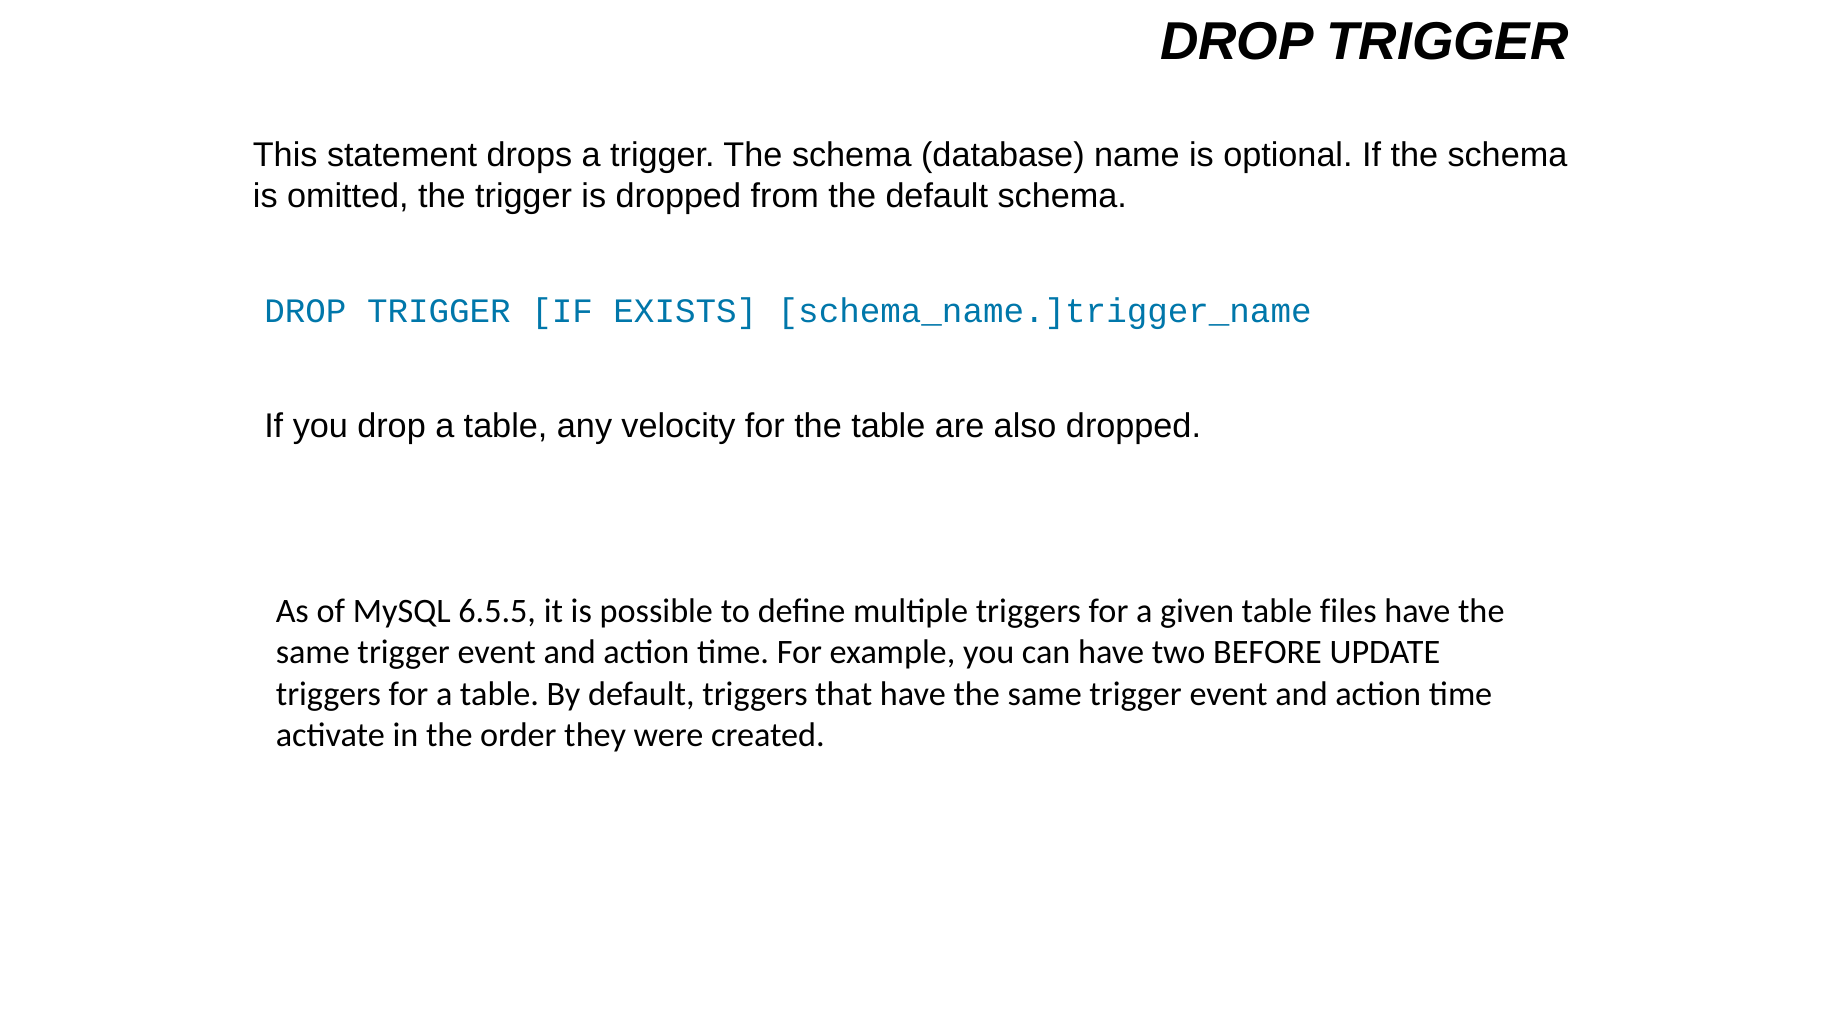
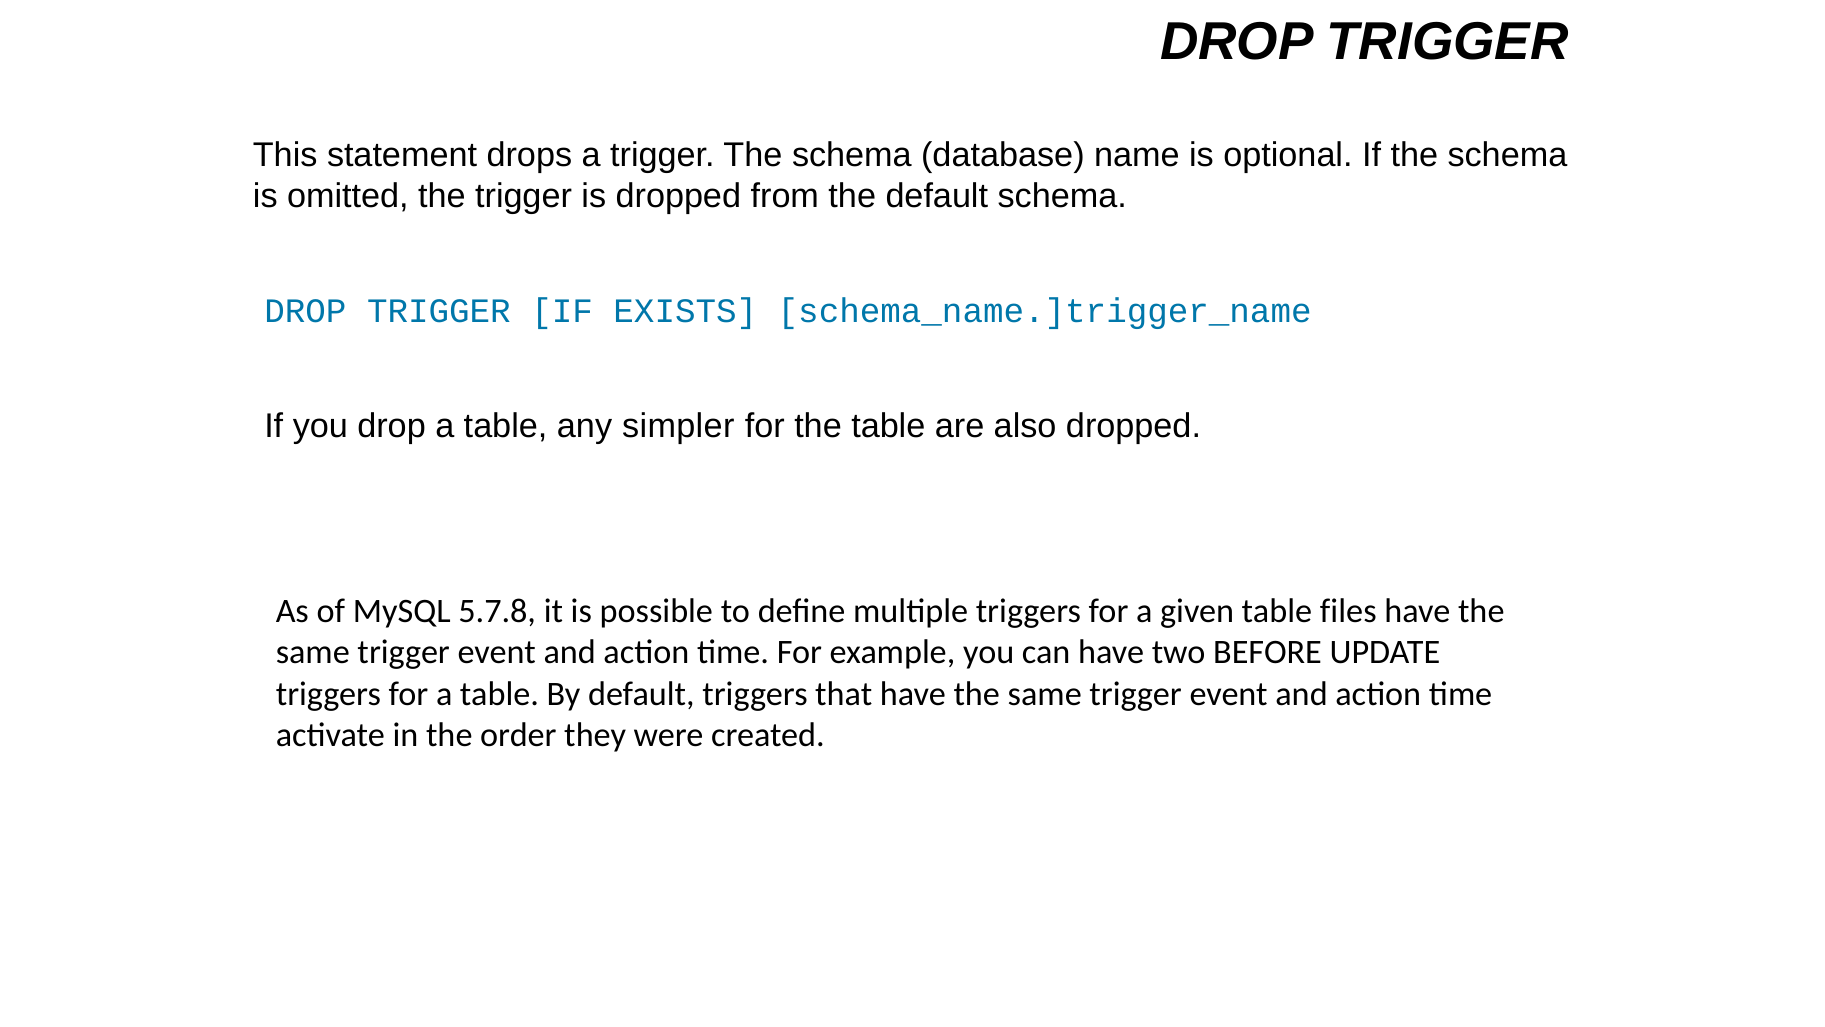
velocity: velocity -> simpler (678, 426)
6.5.5: 6.5.5 -> 5.7.8 (497, 611)
